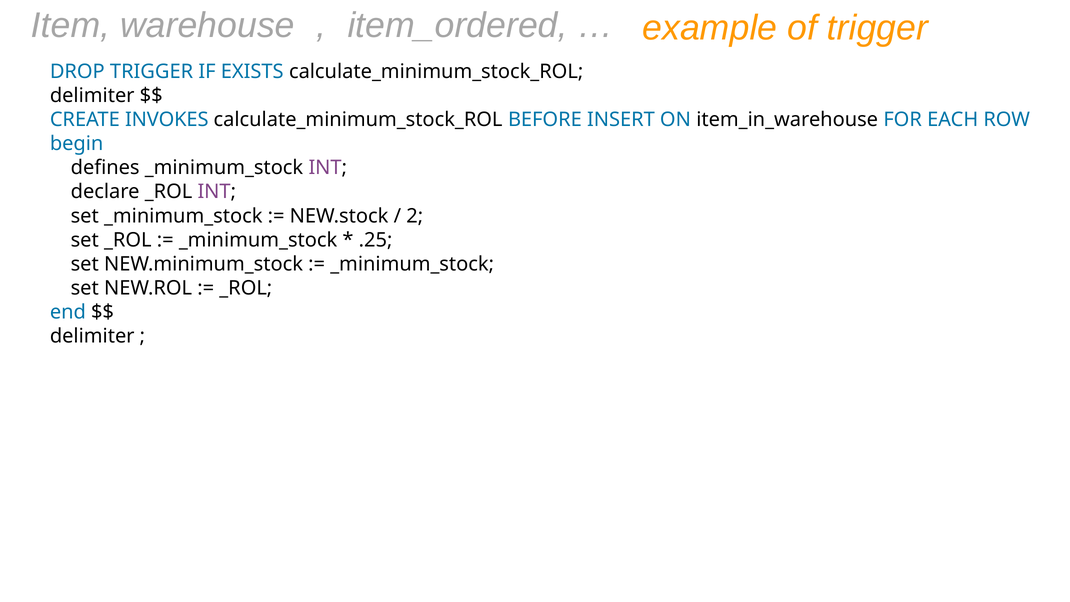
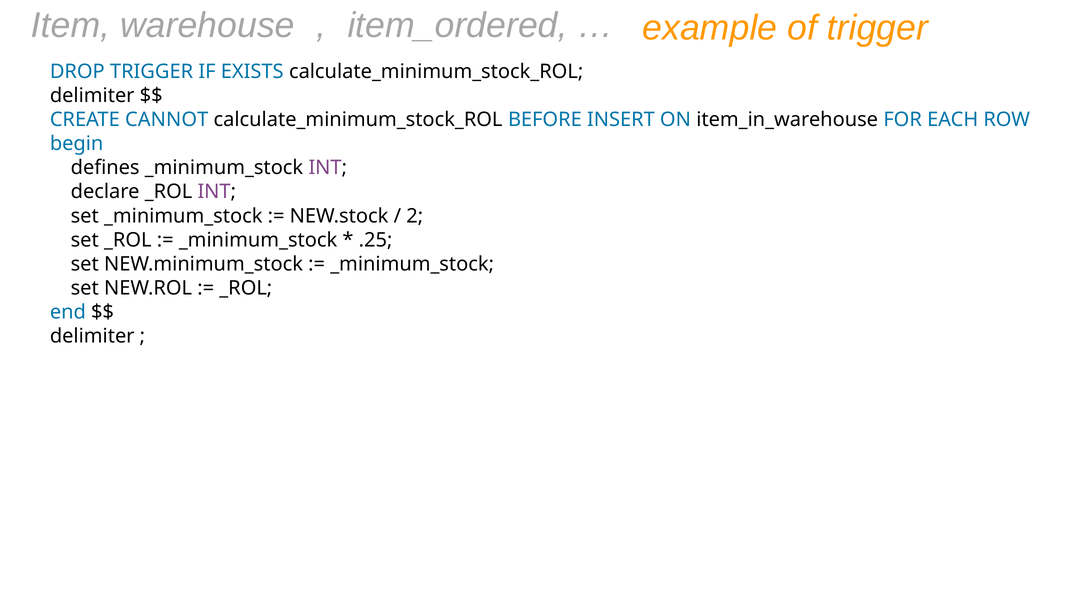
INVOKES: INVOKES -> CANNOT (167, 120)
